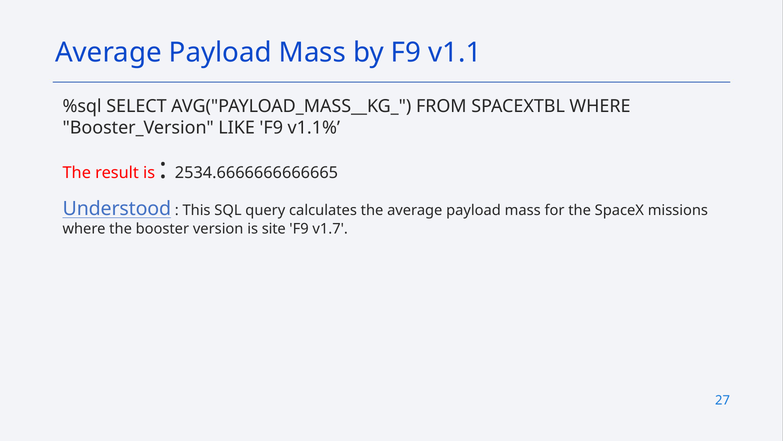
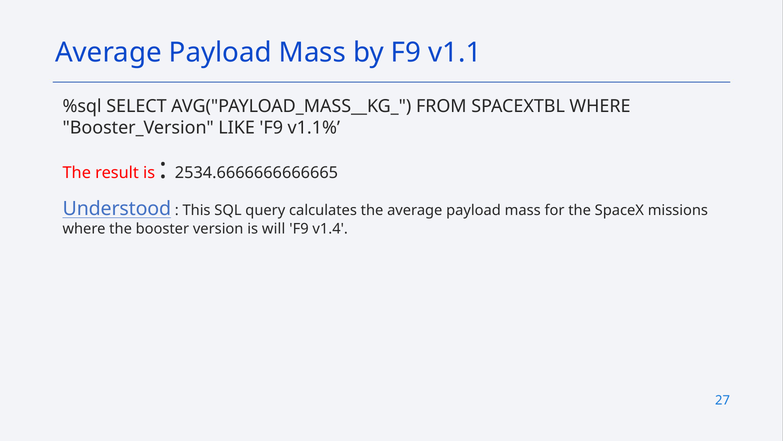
site: site -> will (274, 229)
v1.7: v1.7 -> v1.4 (330, 229)
